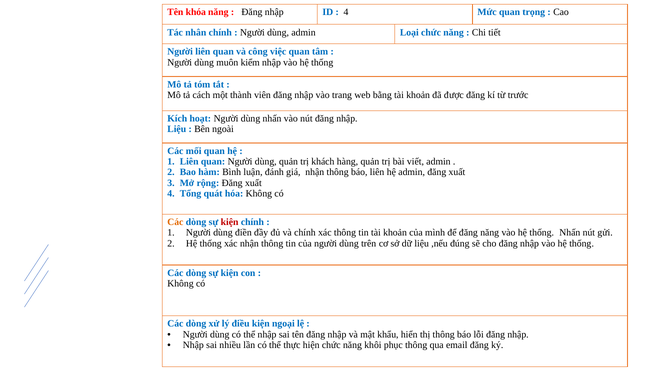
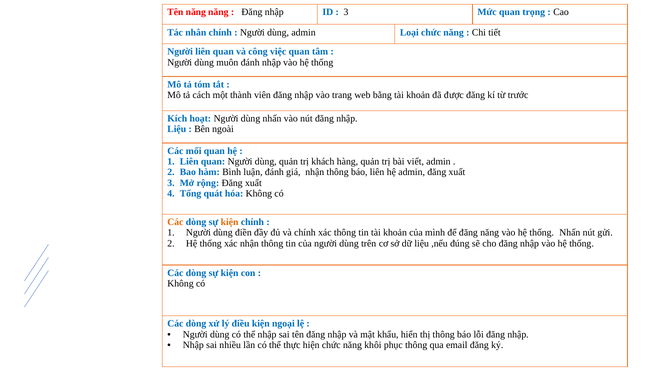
Tên khóa: khóa -> năng (196, 12)
4: 4 -> 3 (346, 12)
muôn kiểm: kiểm -> đánh (250, 62)
kiện colour: red -> orange (230, 222)
